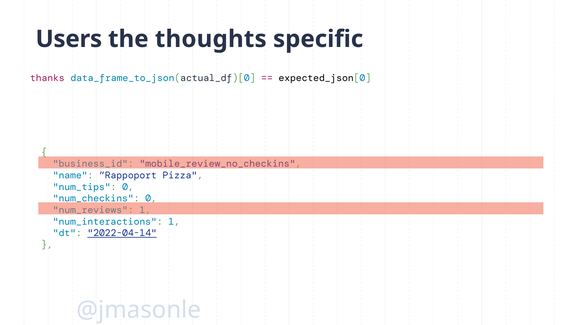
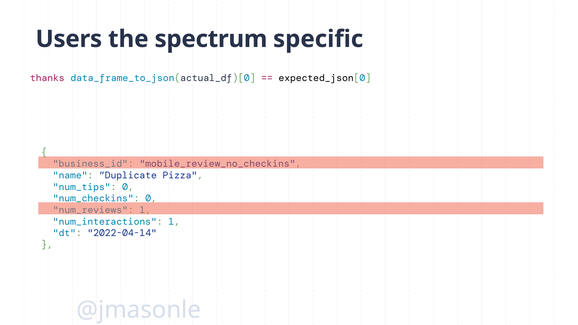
thoughts: thoughts -> spectrum (211, 39)
”Rappoport: ”Rappoport -> ”Duplicate (128, 175)
2022-04-14 underline: present -> none (122, 233)
